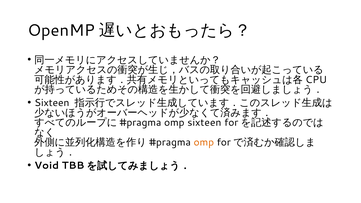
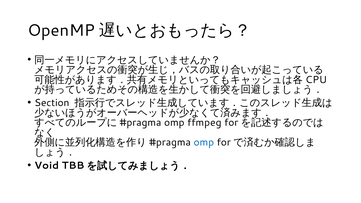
Sixteen: Sixteen -> Section (52, 103)
omp sixteen: sixteen -> ffmpeg (204, 123)
omp colour: orange -> blue (204, 142)
